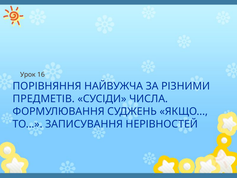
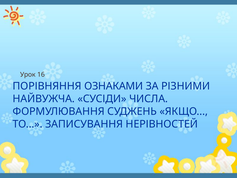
НАЙВУЖЧА: НАЙВУЖЧА -> ОЗНАКАМИ (114, 86)
ПРЕДМЕТІВ: ПРЕДМЕТІВ -> НАЙВУЖЧА (44, 99)
